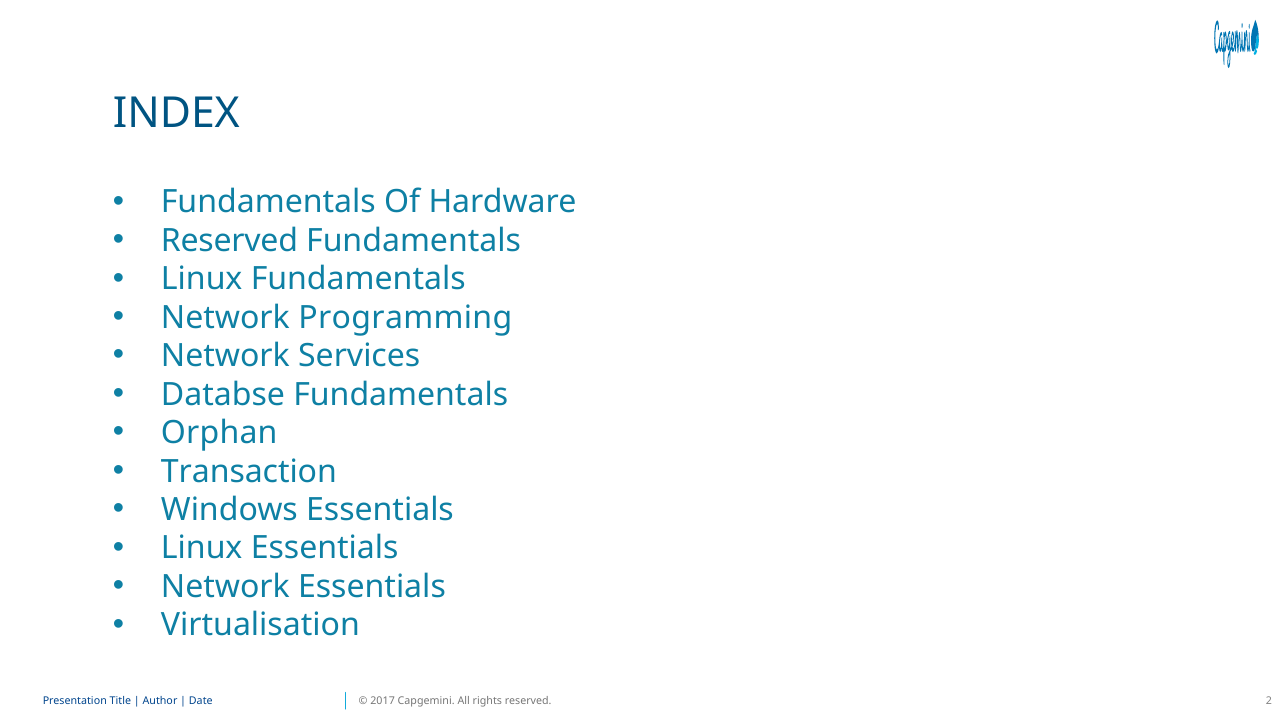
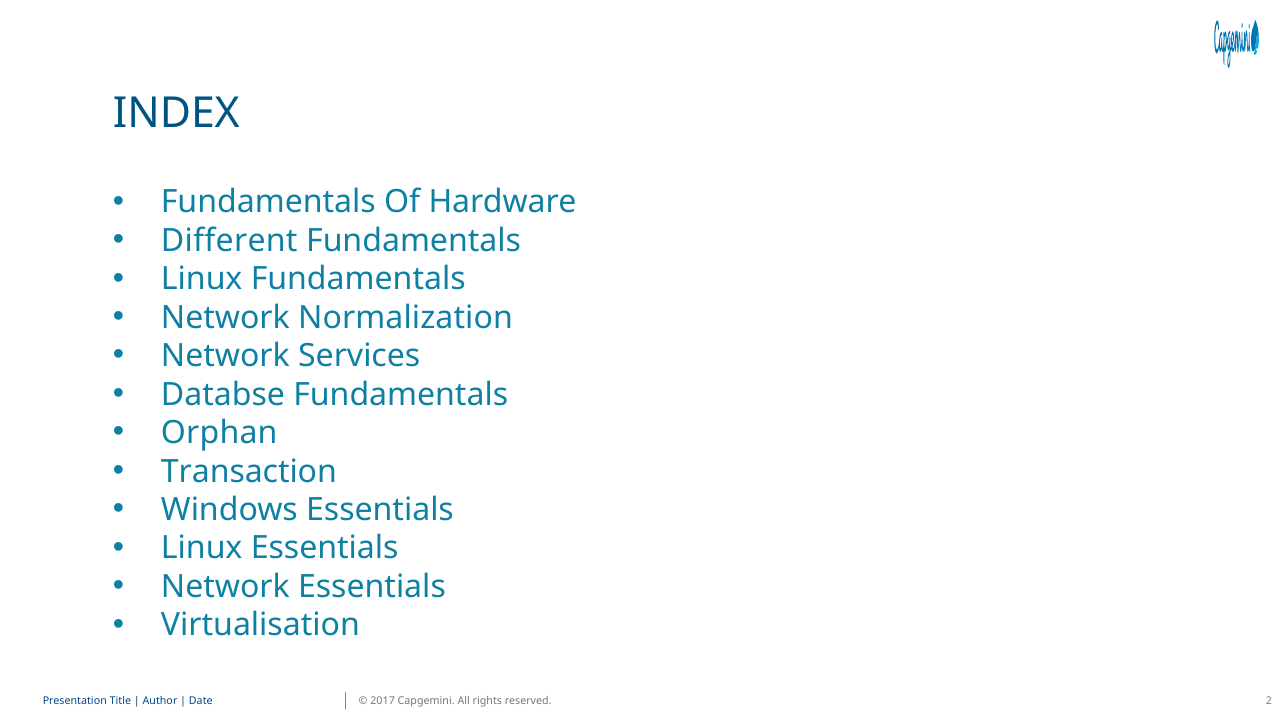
Reserved: Reserved -> Different (229, 241)
Programming: Programming -> Normalization (405, 318)
